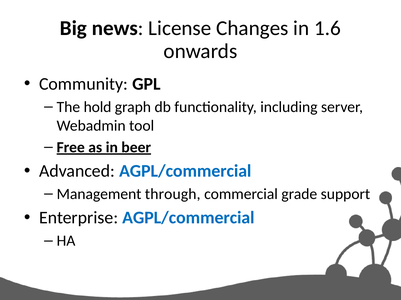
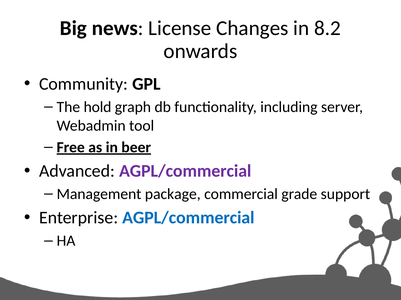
1.6: 1.6 -> 8.2 (327, 28)
AGPL/commercial colour: blue -> purple (185, 172)
through: through -> package (173, 195)
